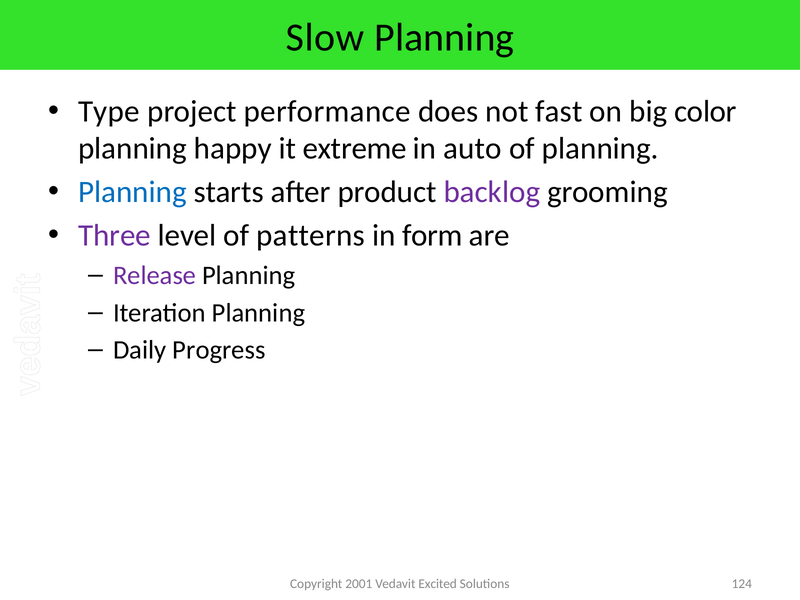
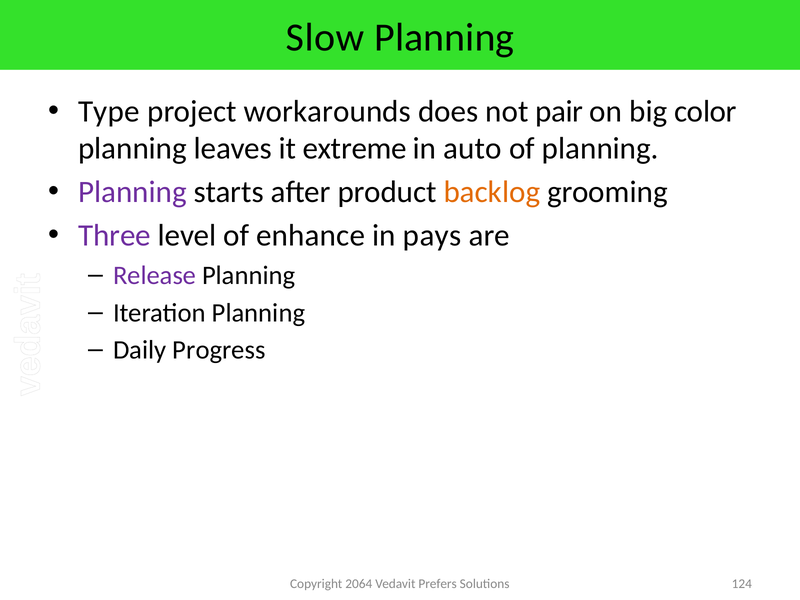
performance: performance -> workarounds (327, 111)
fast: fast -> pair (559, 111)
happy: happy -> leaves (233, 149)
Planning colour: blue -> purple (132, 192)
backlog colour: purple -> orange (492, 192)
patterns: patterns -> enhance (311, 236)
form: form -> pays (432, 236)
2001: 2001 -> 2064 (359, 584)
Excited: Excited -> Prefers (438, 584)
